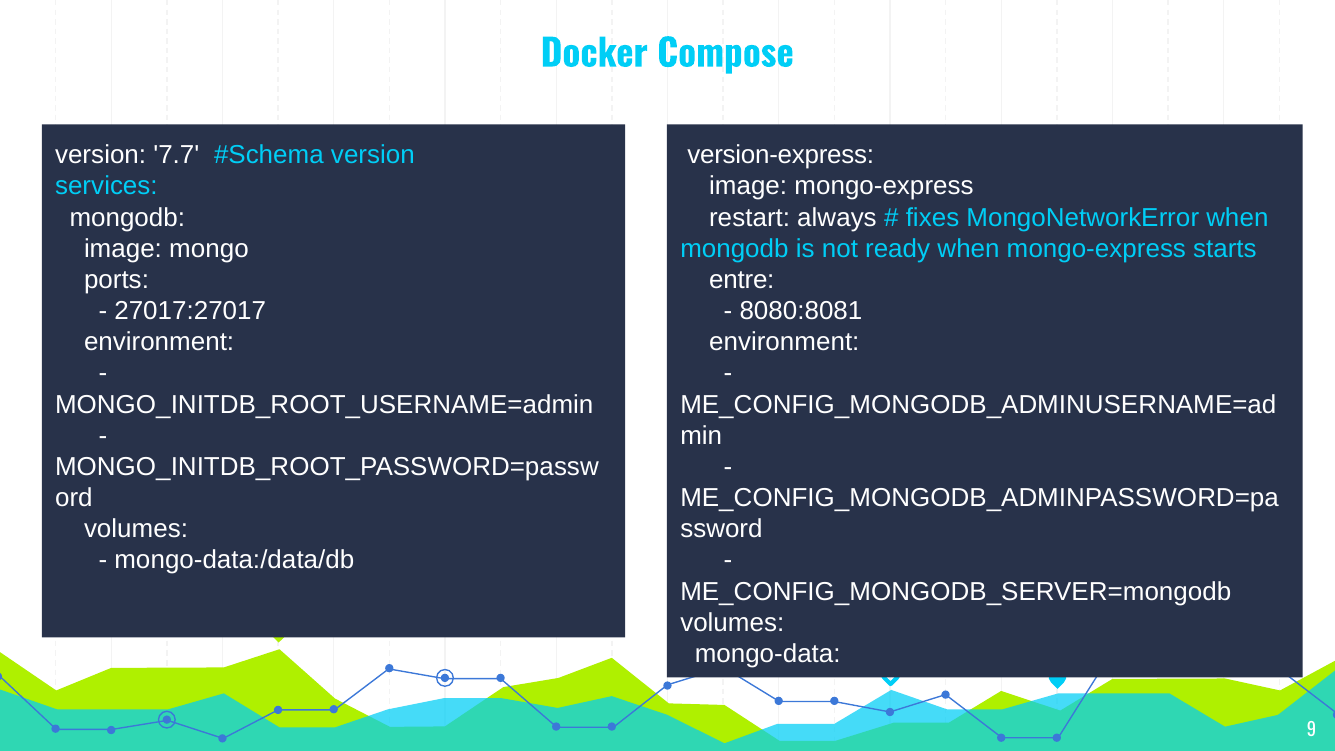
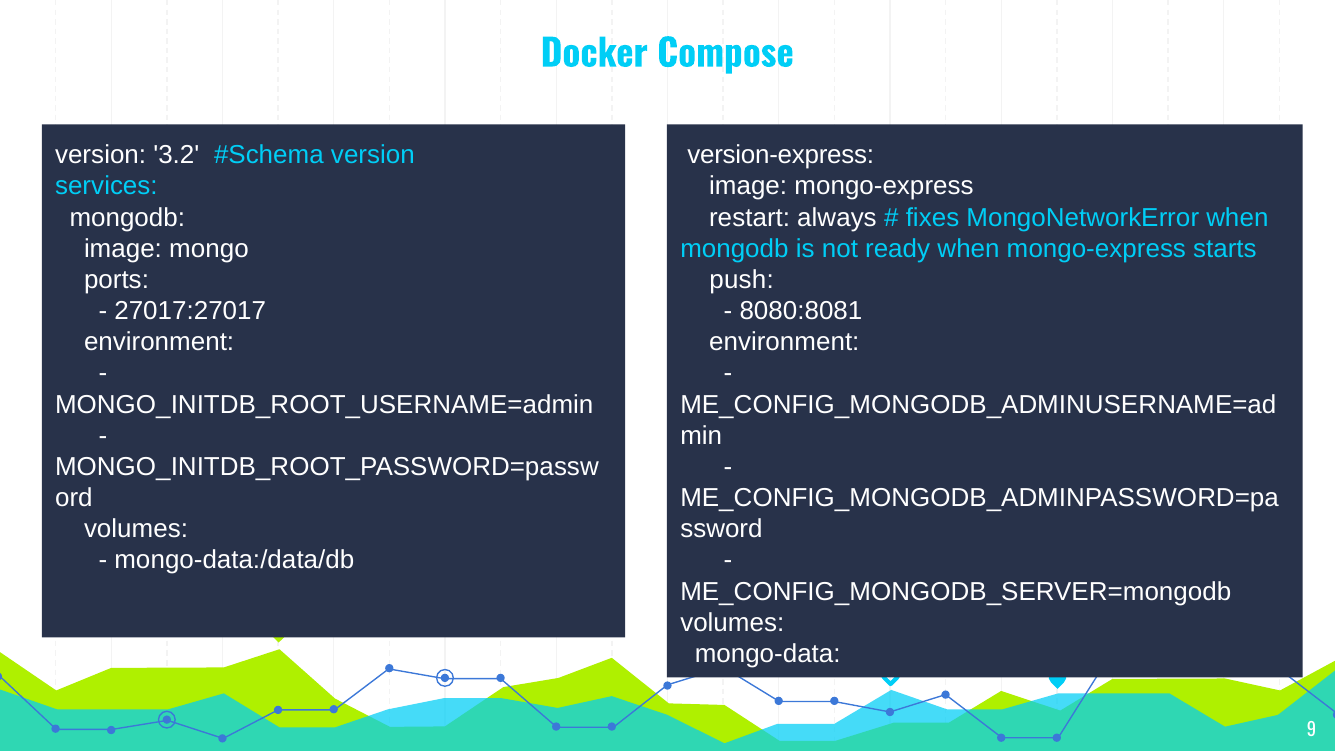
7.7: 7.7 -> 3.2 (176, 155)
entre: entre -> push (742, 280)
